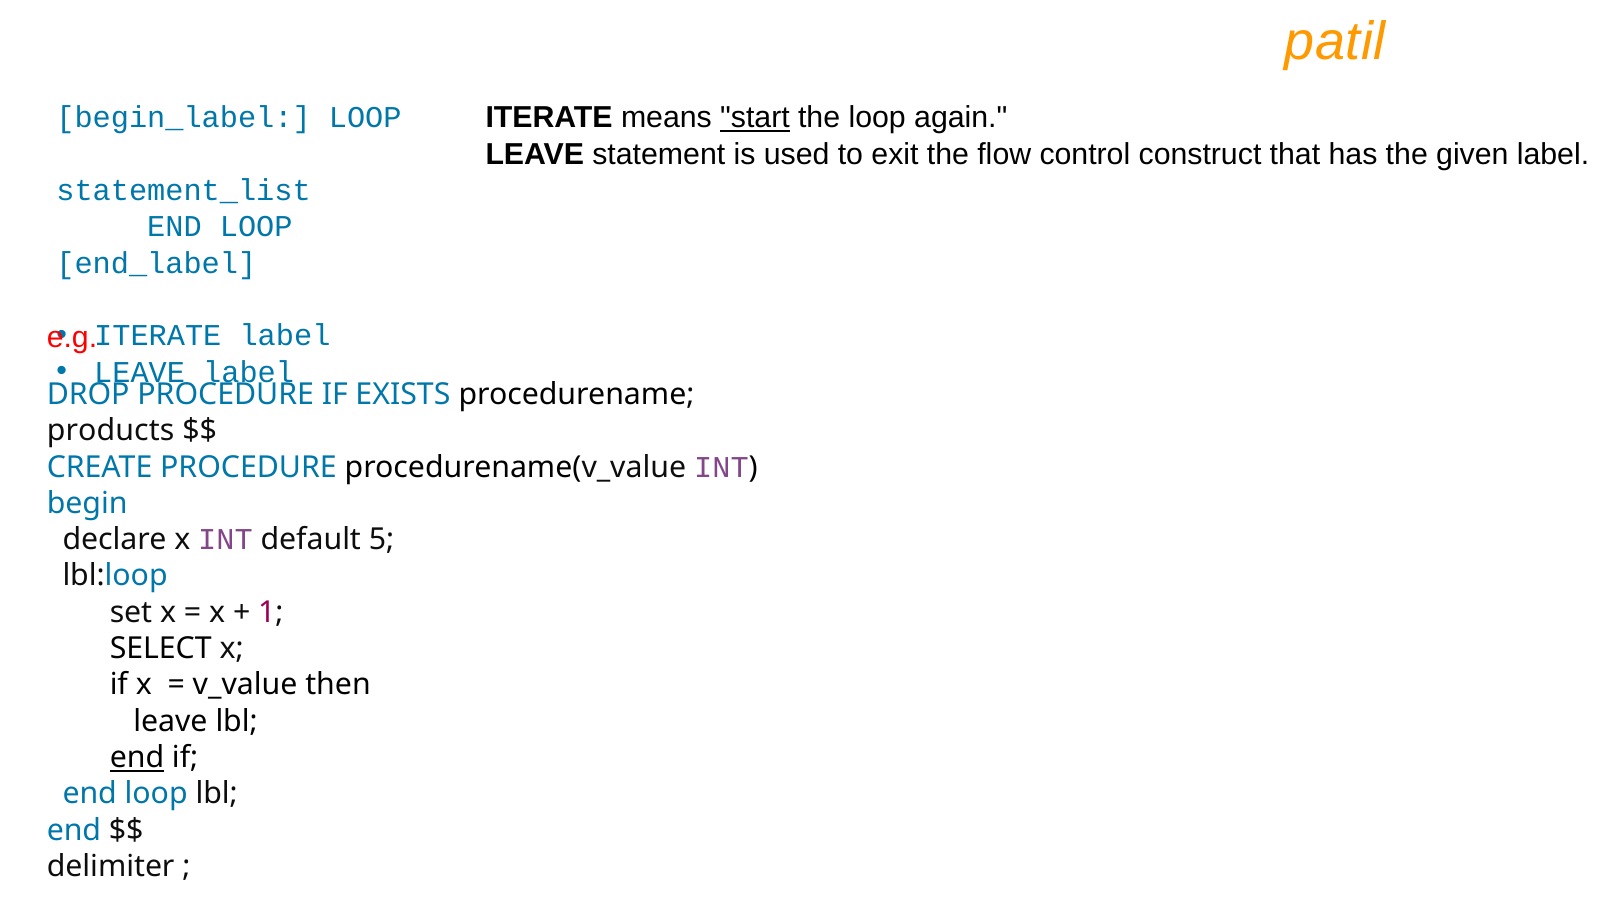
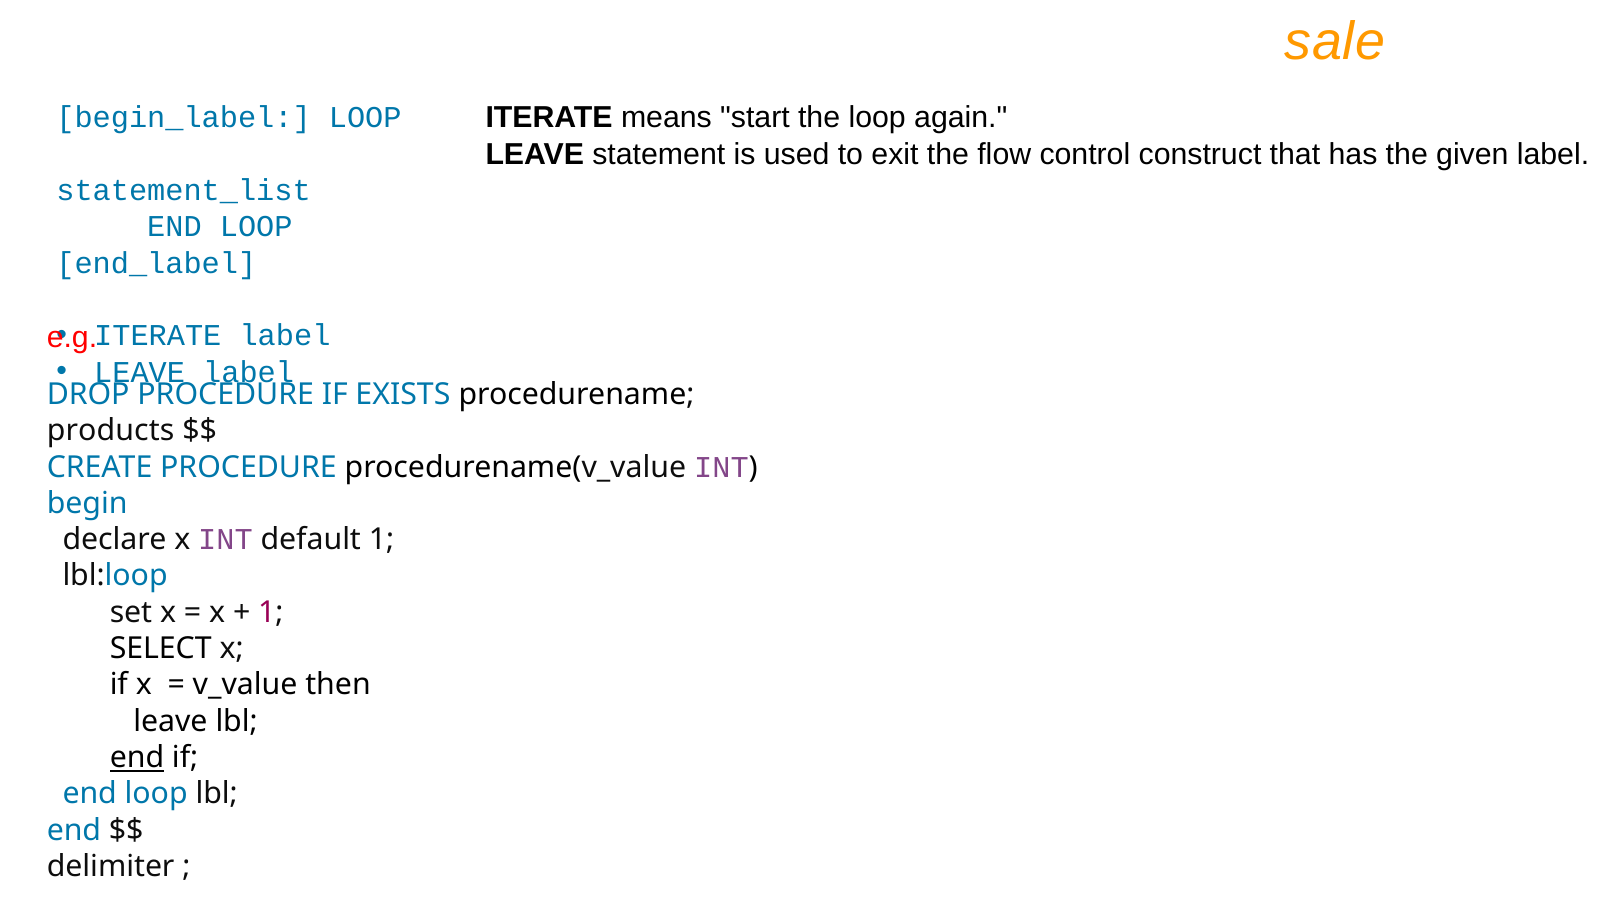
patil: patil -> sale (1335, 42)
start underline: present -> none (755, 118)
default 5: 5 -> 1 (382, 540)
